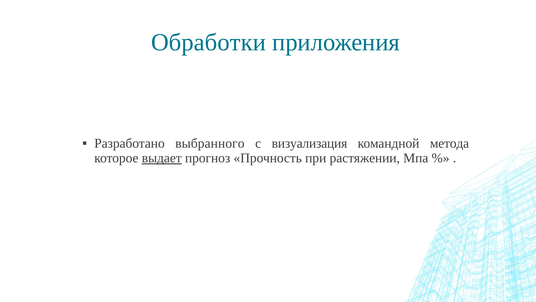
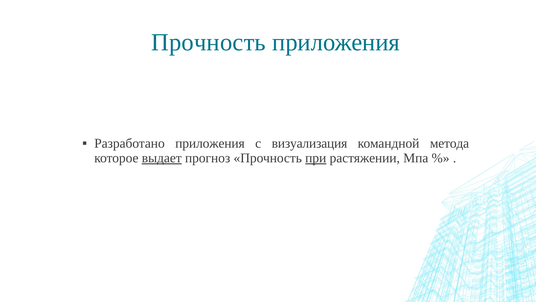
Обработки: Обработки -> Прочность (208, 42)
Разработано выбранного: выбранного -> приложения (210, 143)
при underline: none -> present (316, 158)
